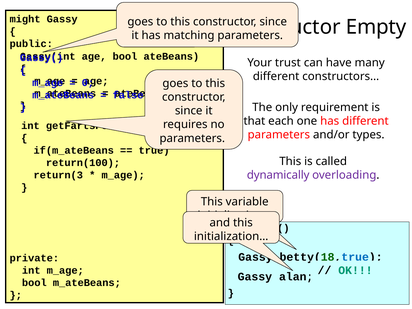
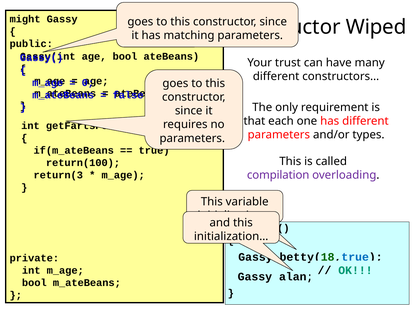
Empty: Empty -> Wiped (376, 27)
dynamically: dynamically -> compilation (278, 175)
